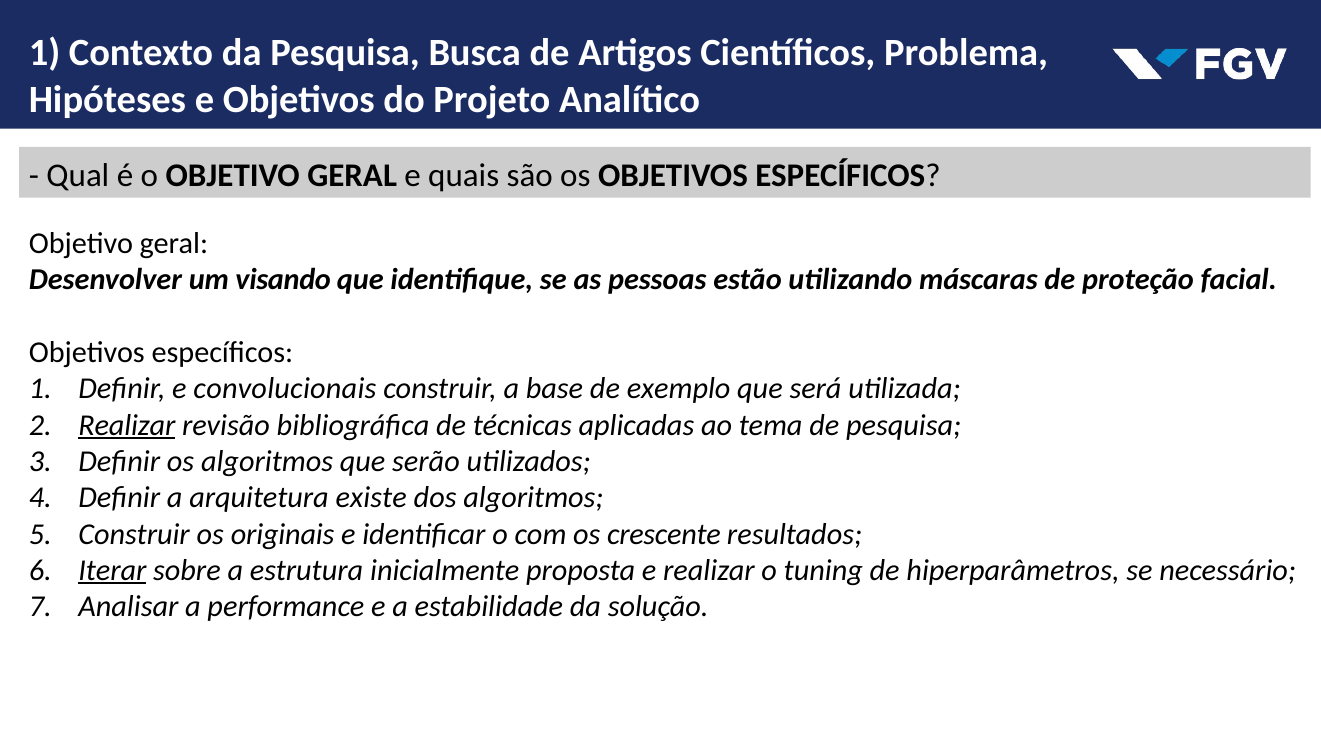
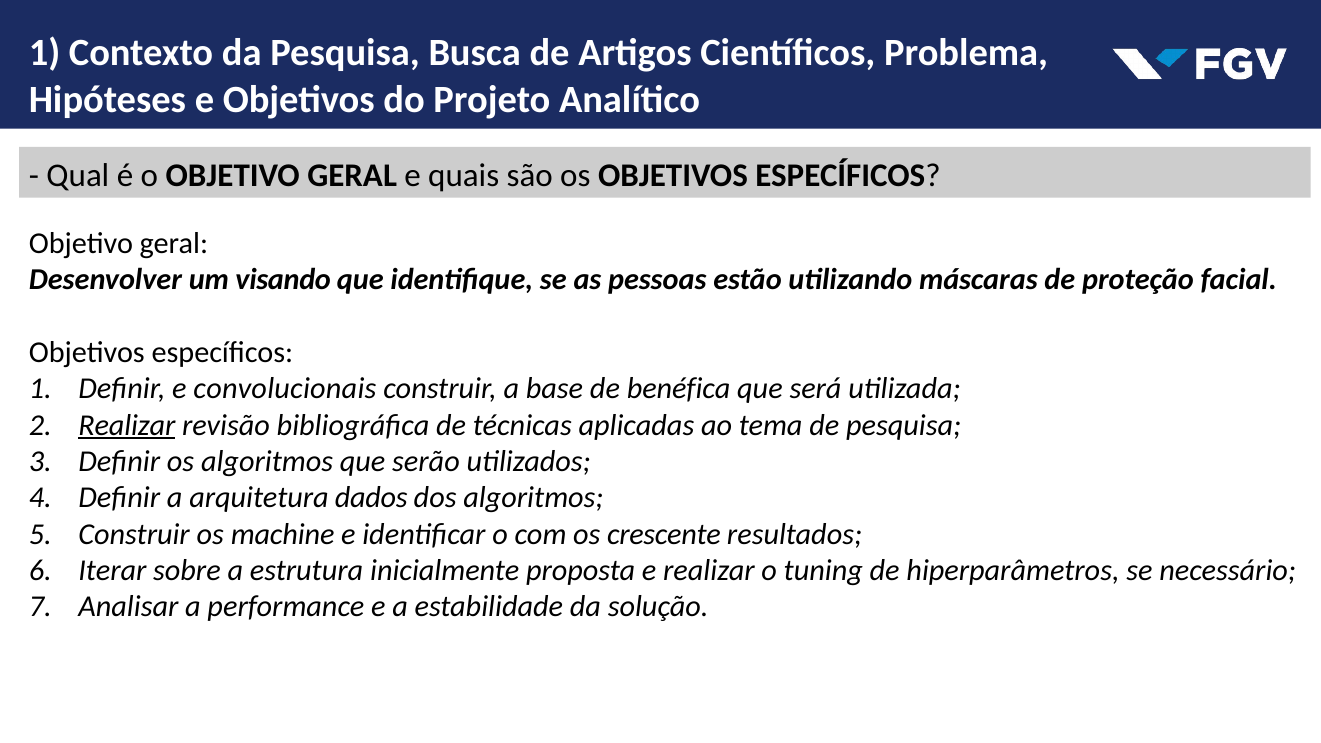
exemplo: exemplo -> benéfica (679, 389)
existe: existe -> dados (371, 498)
originais: originais -> machine (283, 534)
Iterar underline: present -> none (112, 570)
